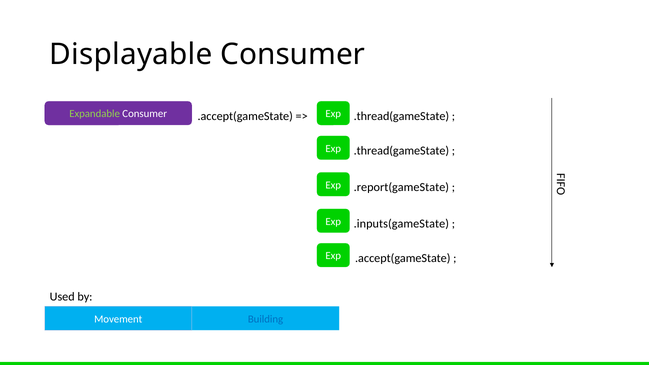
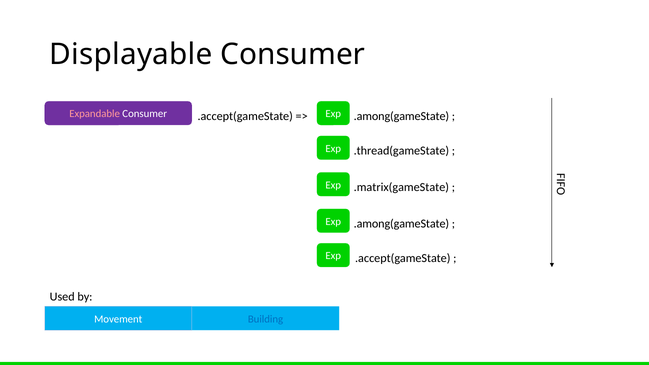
Expandable colour: light green -> pink (95, 114)
.thread(gameState: .thread(gameState -> .among(gameState (401, 116)
.report(gameState: .report(gameState -> .matrix(gameState (401, 187)
.inputs(gameState: .inputs(gameState -> .among(gameState (401, 224)
